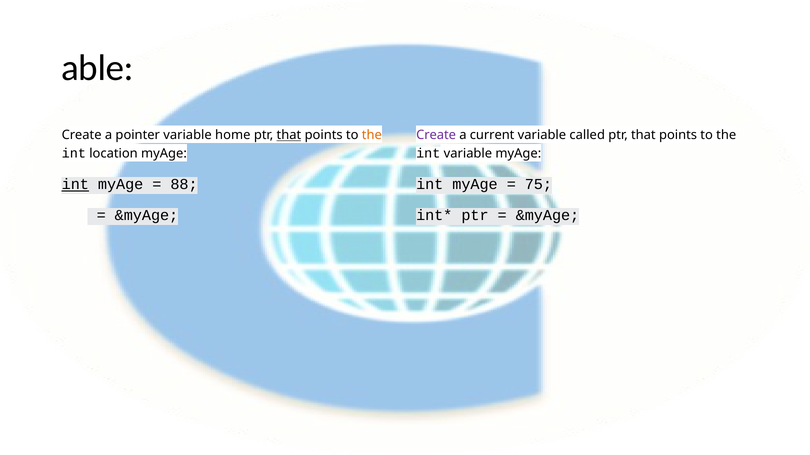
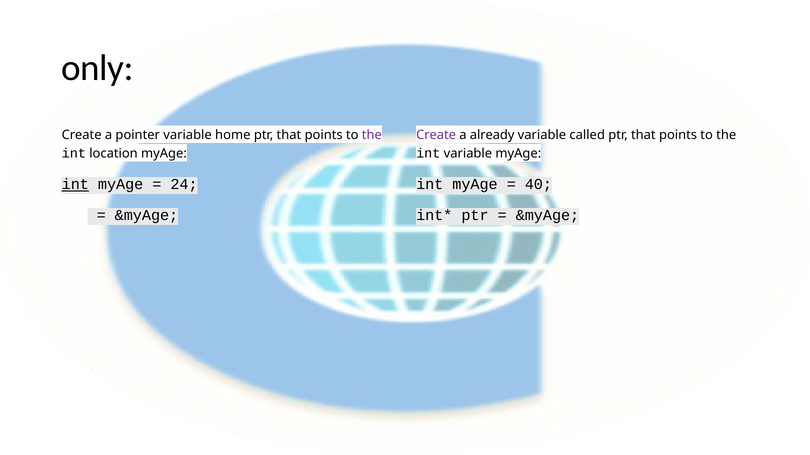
able: able -> only (97, 68)
that underline: present -> none (289, 135)
the colour: orange -> purple (372, 135)
current: current -> already (492, 135)
88: 88 -> 24 (184, 185)
75: 75 -> 40 (538, 185)
